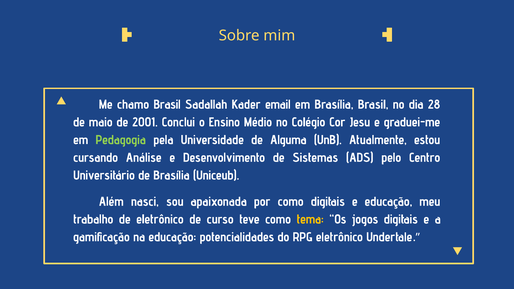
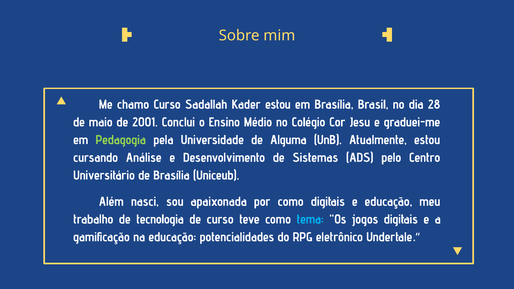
chamo Brasil: Brasil -> Curso (167, 104)
Kader email: email -> estou (278, 104)
de eletrônico: eletrônico -> tecnologia (160, 219)
tema colour: yellow -> light blue (310, 219)
